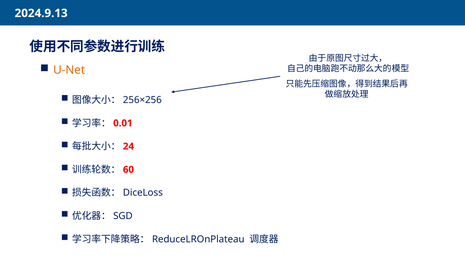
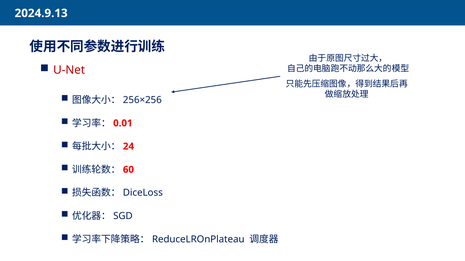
U-Net colour: orange -> red (69, 70)
